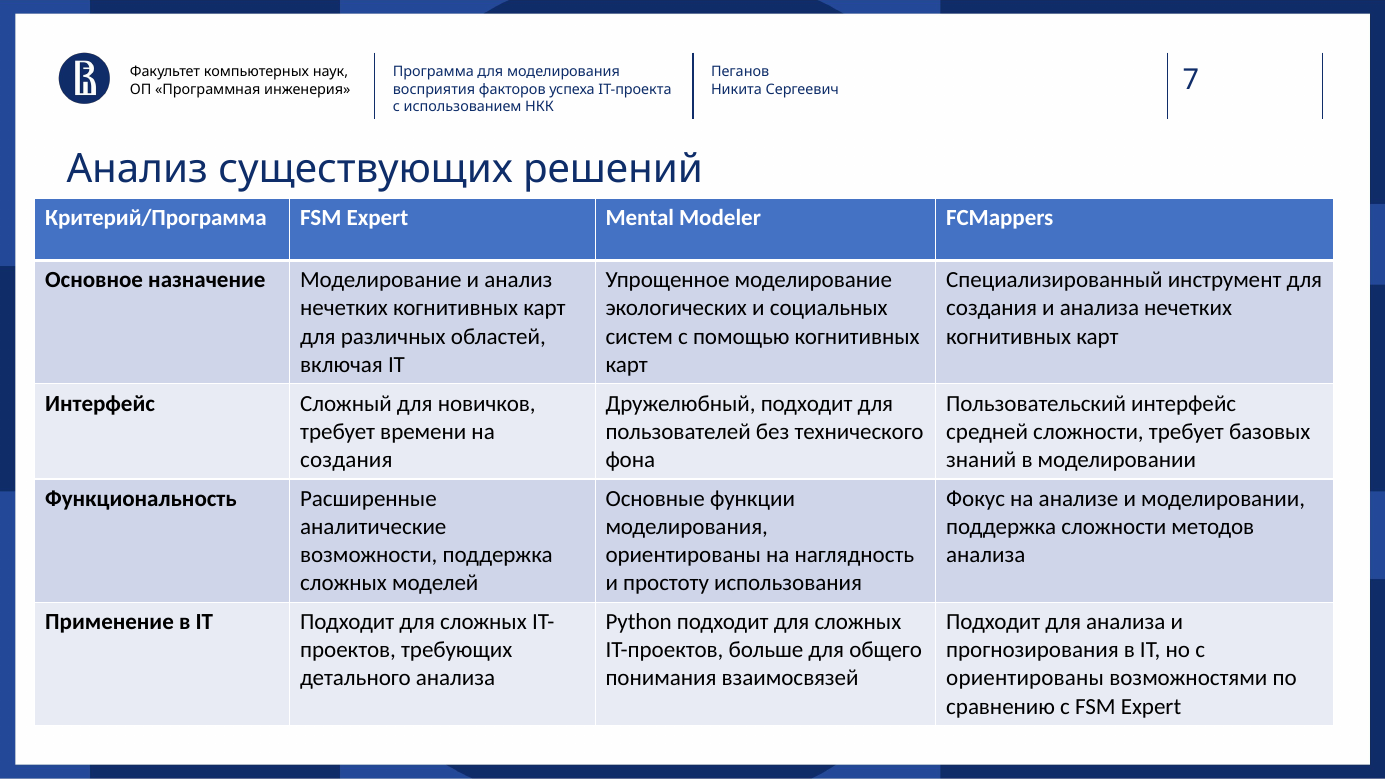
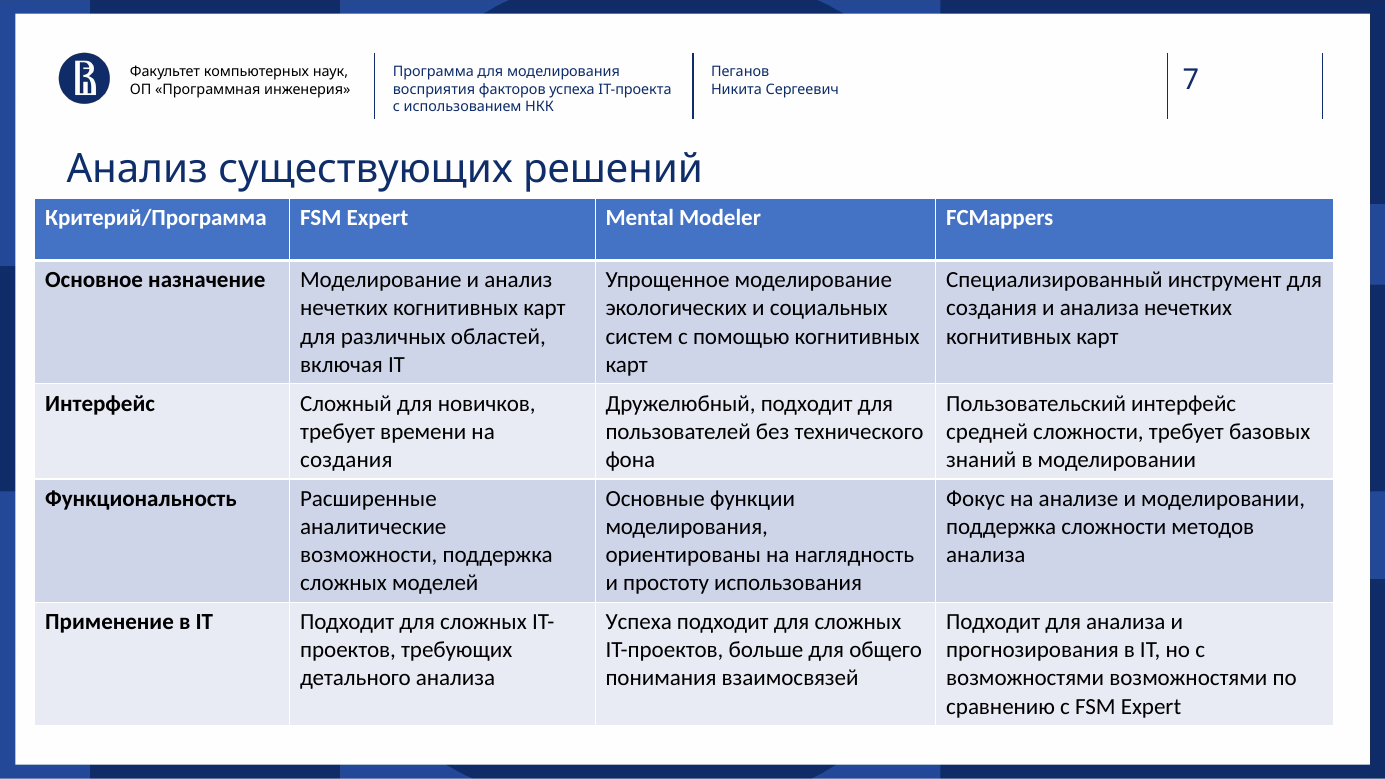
Python: Python -> Успеха (639, 622)
ориентированы: ориентированы -> возможностями (1025, 678)
